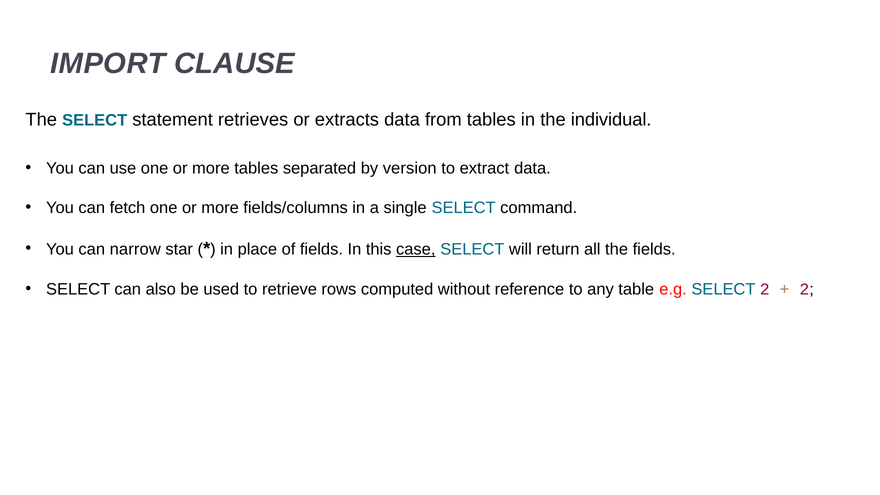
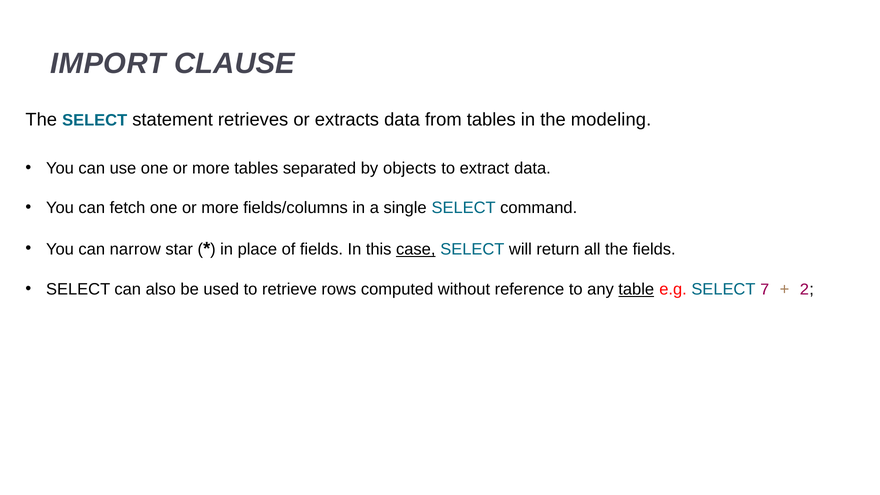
individual: individual -> modeling (611, 120)
version: version -> objects (410, 168)
table underline: none -> present (636, 289)
SELECT 2: 2 -> 7 (765, 289)
